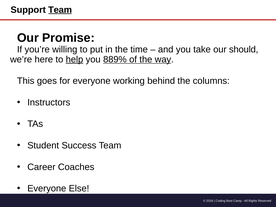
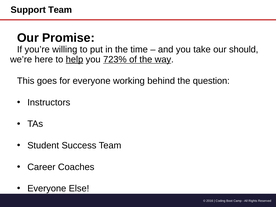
Team underline: present -> none (60, 10)
889%: 889% -> 723% (115, 59)
columns: columns -> question (211, 81)
